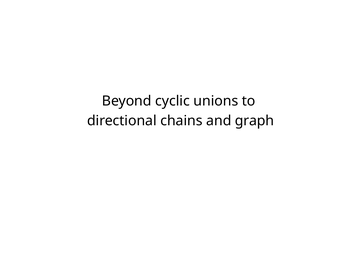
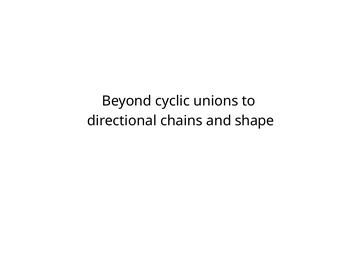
graph: graph -> shape (255, 121)
